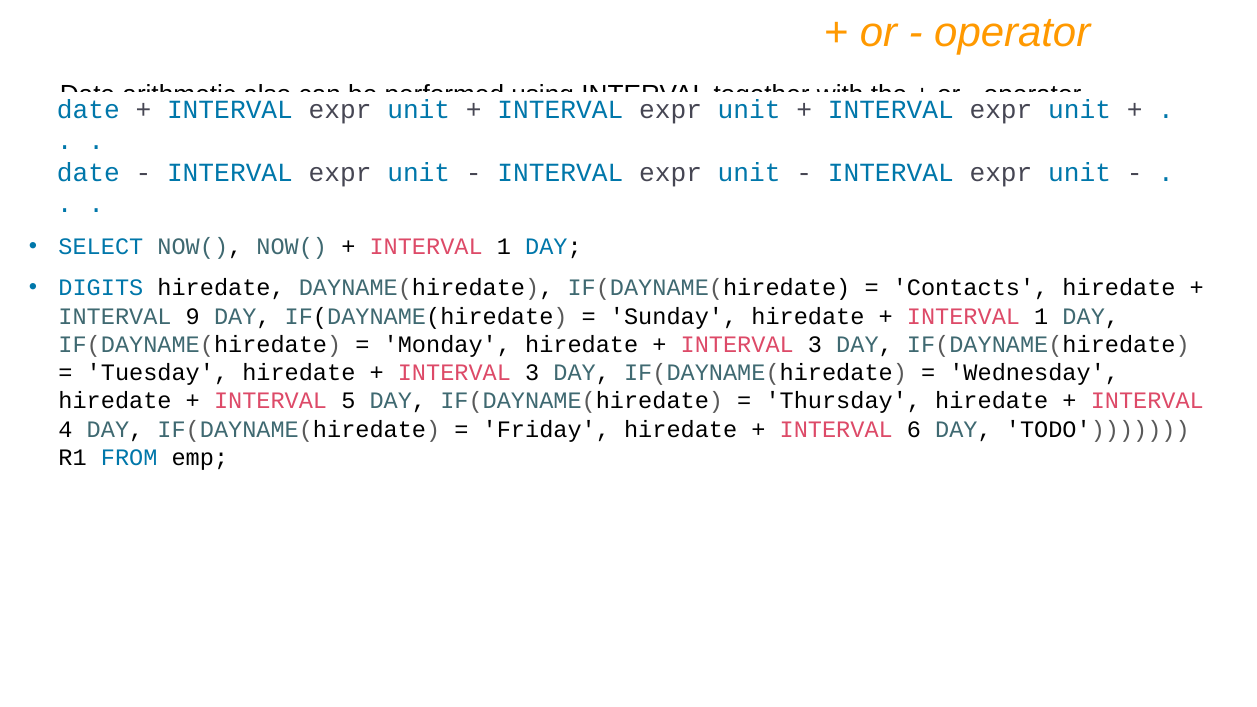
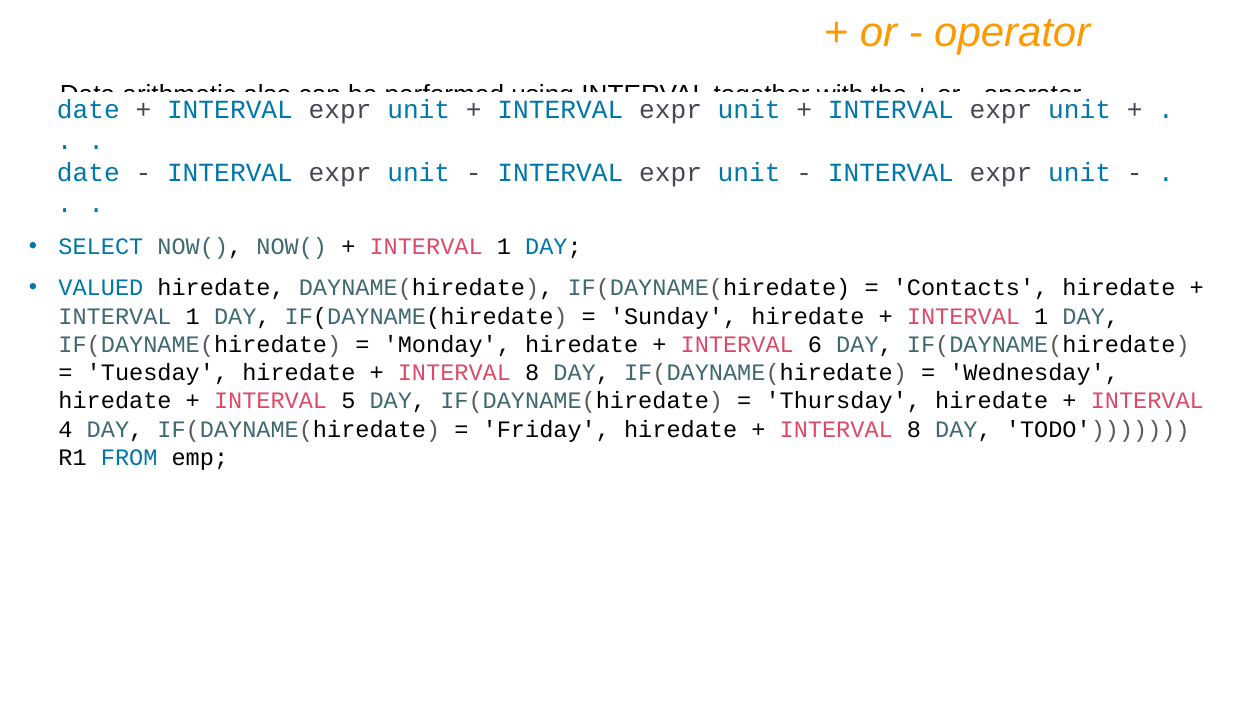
DIGITS: DIGITS -> VALUED (101, 288)
9: 9 -> 1 (193, 316)
3: 3 -> 6 (815, 345)
3: 3 -> 8 (532, 373)
6: 6 -> 8 (914, 429)
